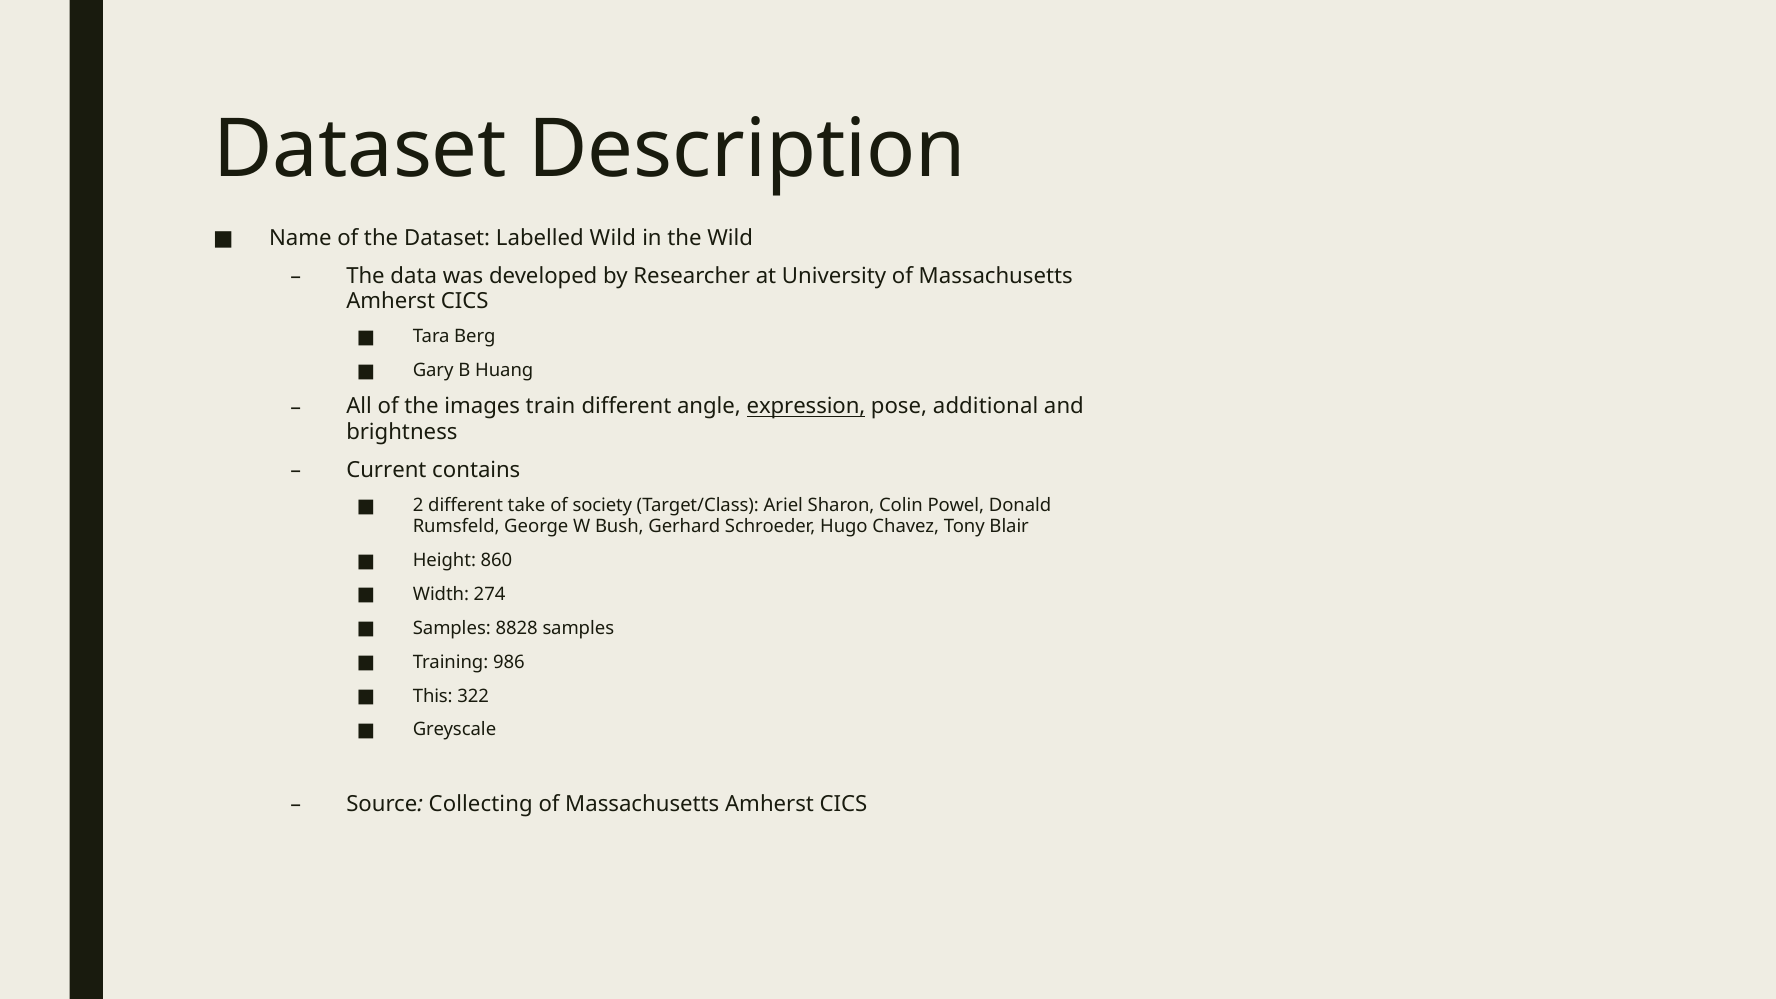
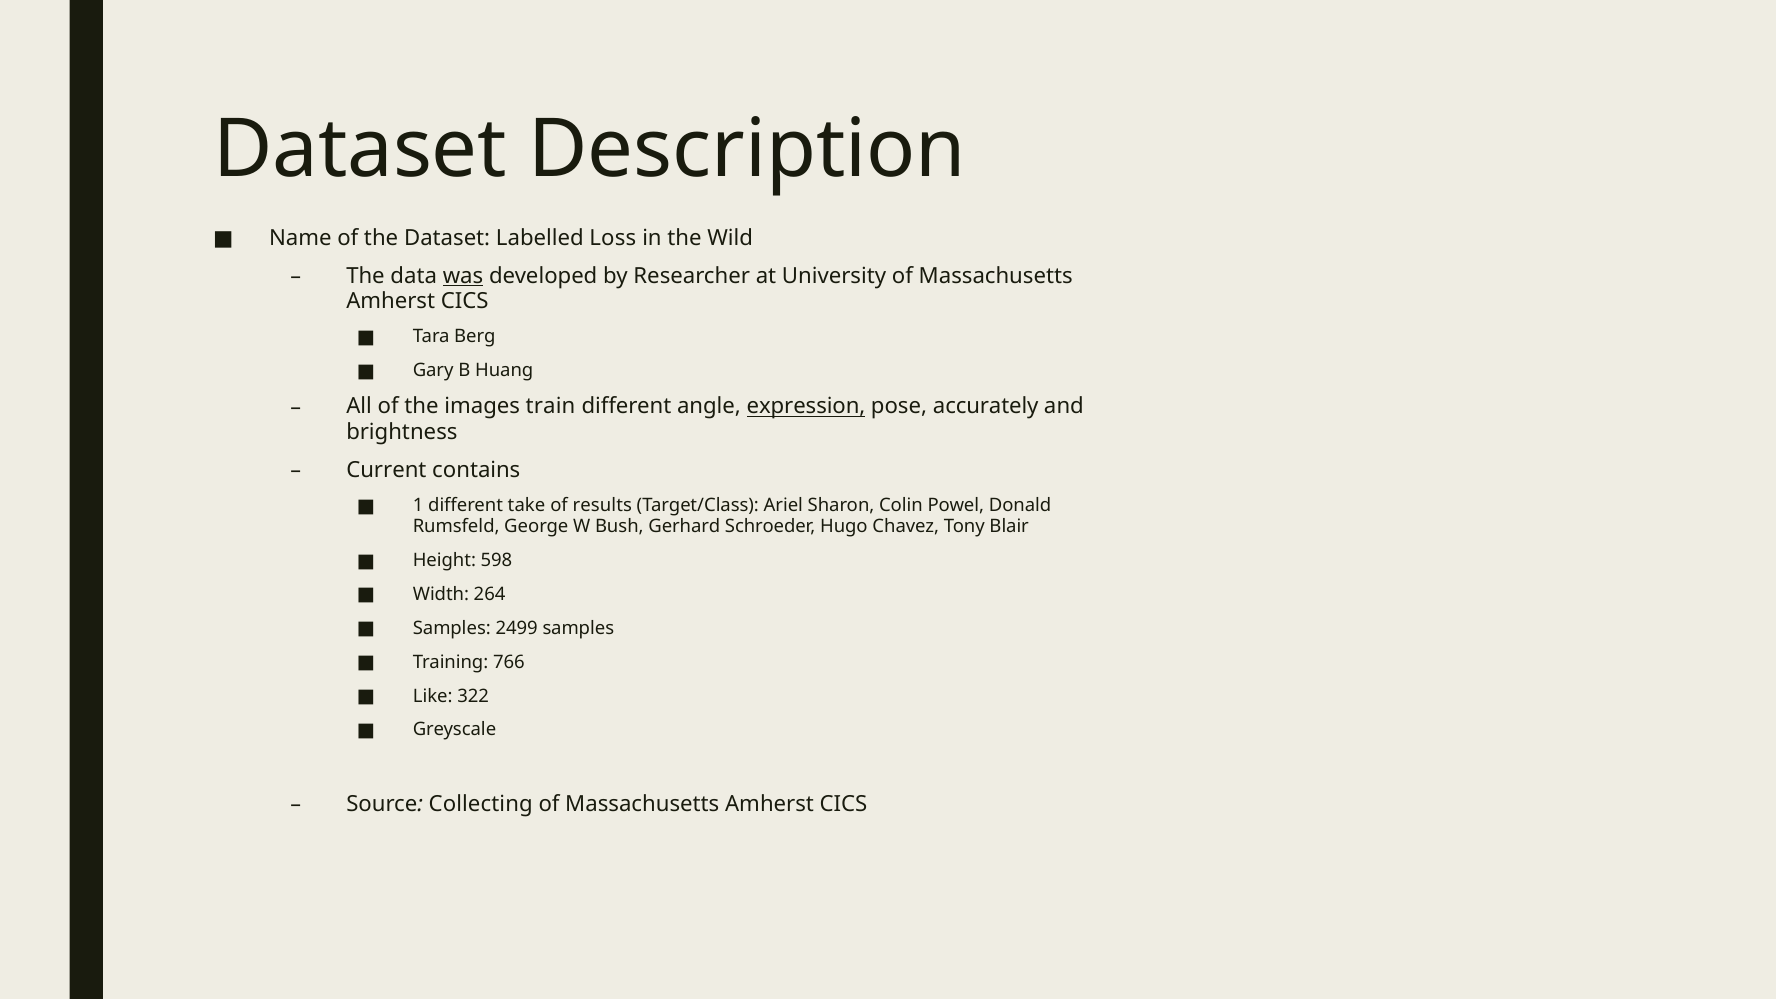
Labelled Wild: Wild -> Loss (613, 238)
was underline: none -> present (463, 276)
additional: additional -> accurately (986, 407)
2: 2 -> 1 (418, 506)
society: society -> results (602, 506)
860: 860 -> 598 (496, 560)
274: 274 -> 264 (490, 594)
8828: 8828 -> 2499 (517, 628)
986: 986 -> 766 (509, 662)
This: This -> Like (433, 696)
